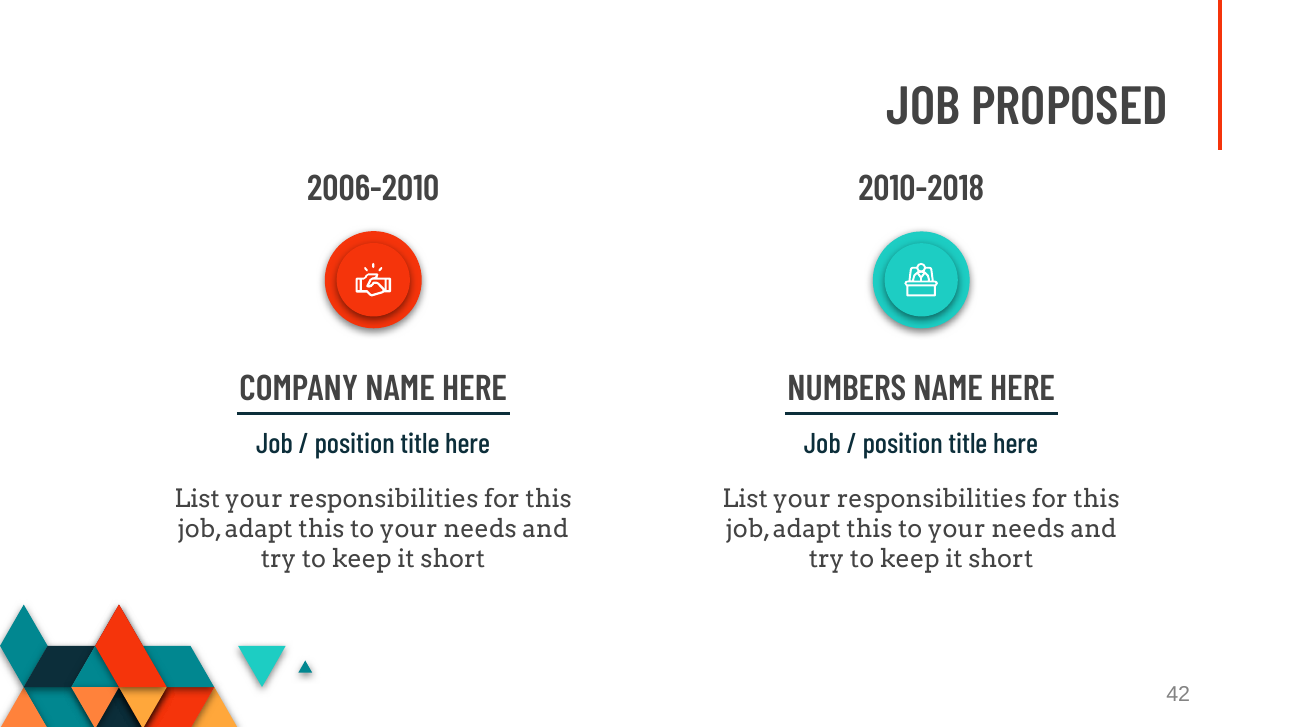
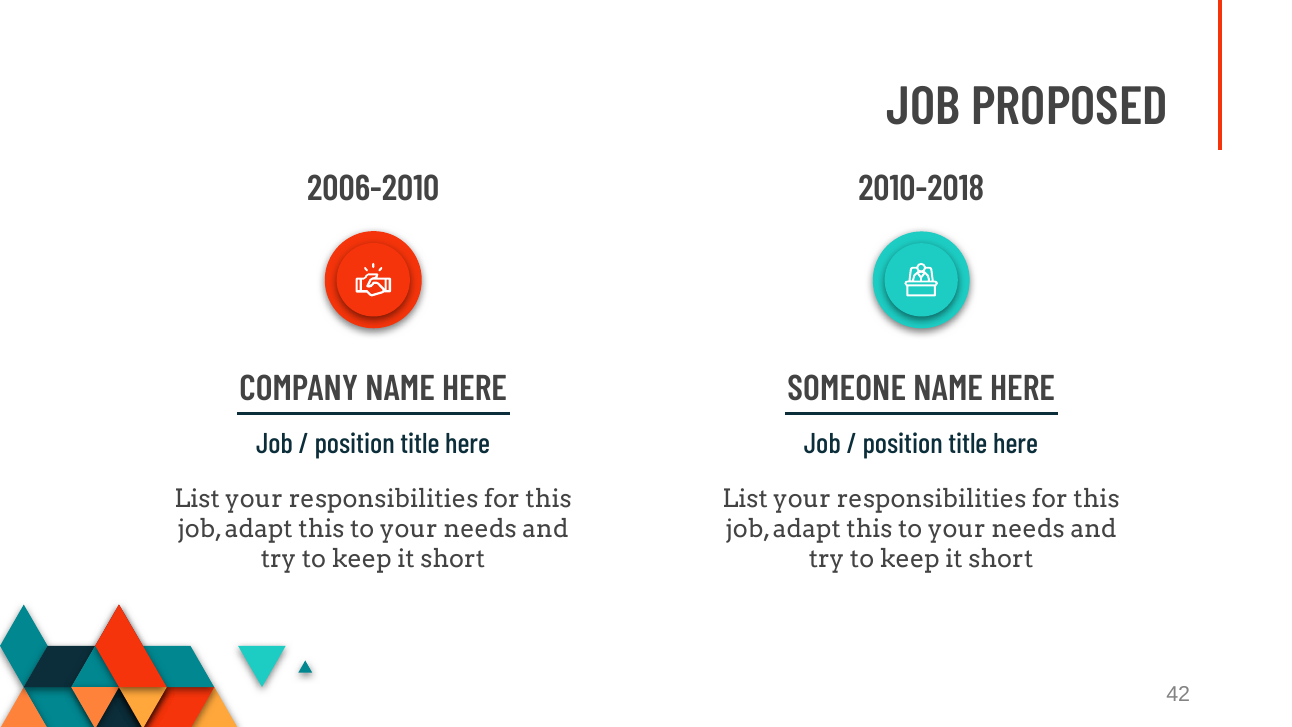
NUMBERS: NUMBERS -> SOMEONE (847, 388)
